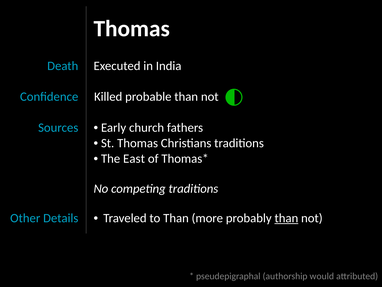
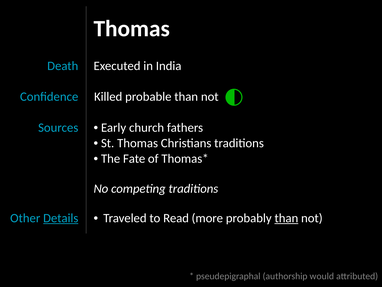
East: East -> Fate (134, 158)
Details underline: none -> present (61, 218)
to Than: Than -> Read (176, 218)
